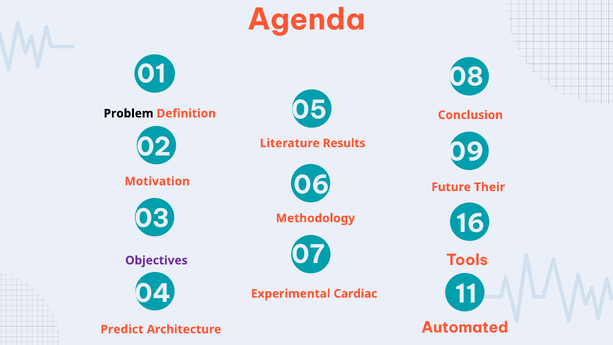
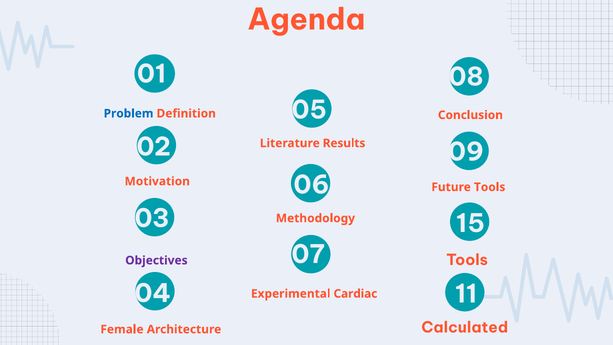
Problem colour: black -> blue (129, 113)
Future Their: Their -> Tools (490, 187)
16: 16 -> 15 (471, 224)
Automated: Automated -> Calculated (465, 328)
Predict: Predict -> Female (122, 329)
